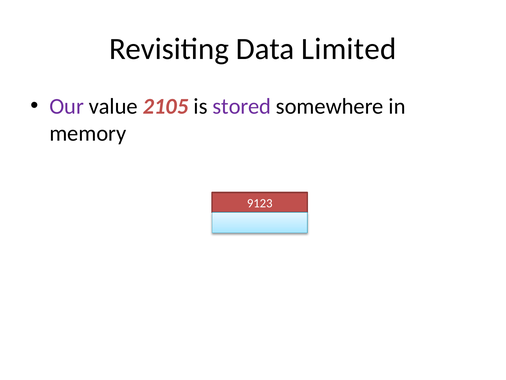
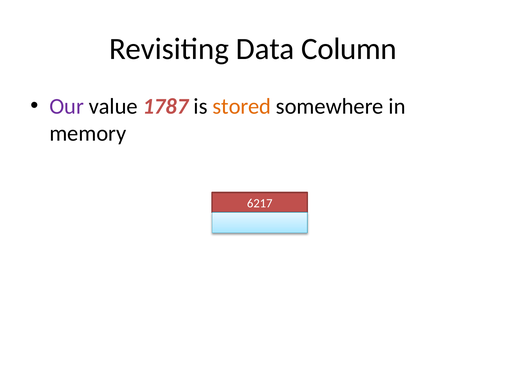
Limited: Limited -> Column (349, 49)
2105: 2105 -> 1787 (166, 106)
stored colour: purple -> orange (242, 106)
9123: 9123 -> 6217 (260, 203)
